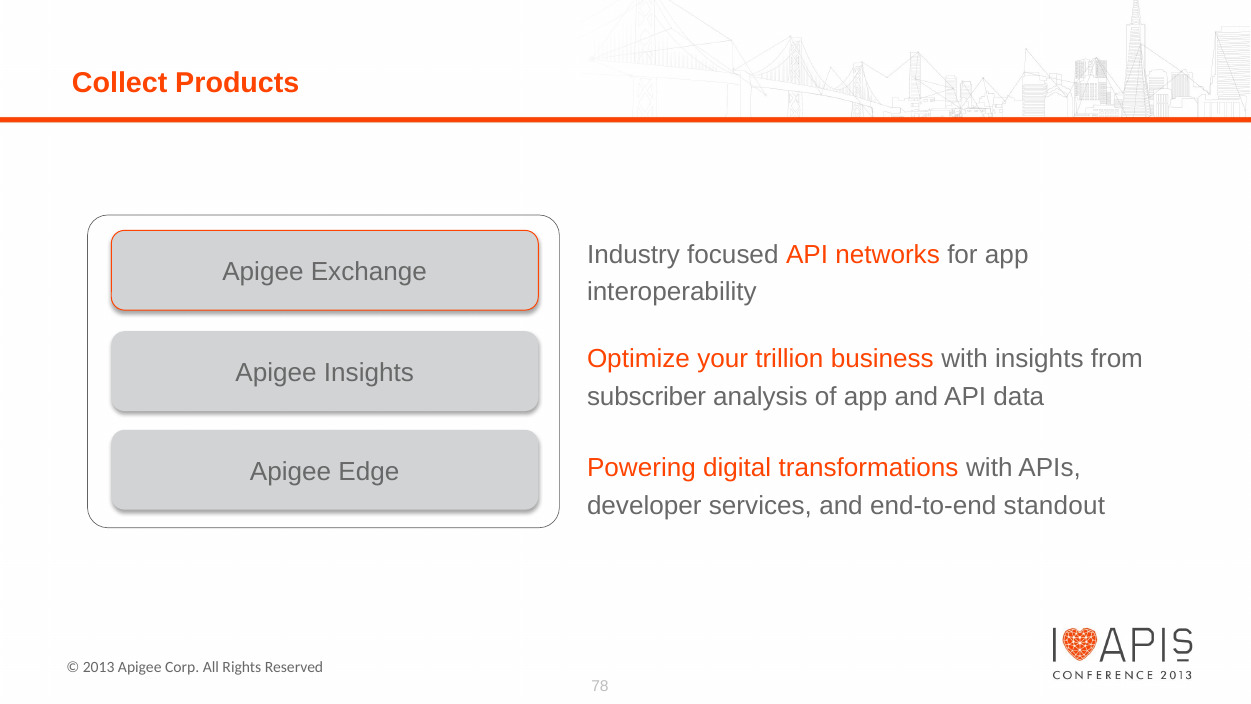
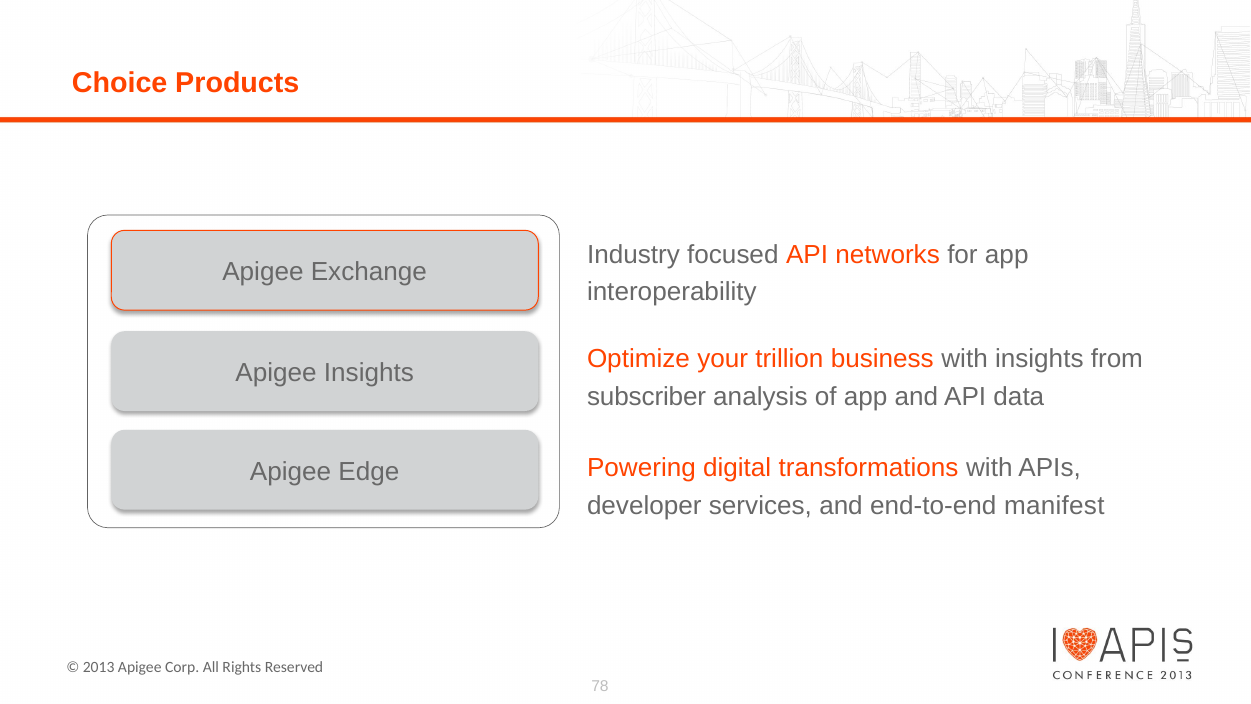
Collect: Collect -> Choice (120, 83)
standout: standout -> manifest (1054, 506)
